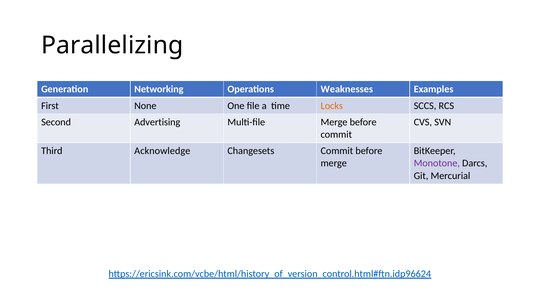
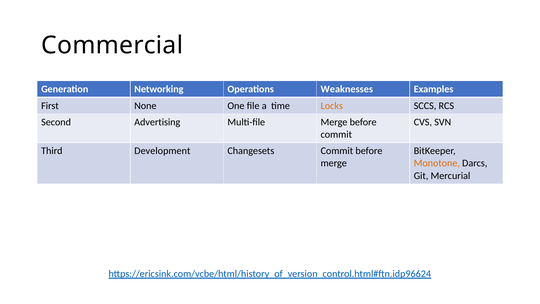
Parallelizing: Parallelizing -> Commercial (112, 45)
Acknowledge: Acknowledge -> Development (162, 151)
Monotone colour: purple -> orange (437, 163)
